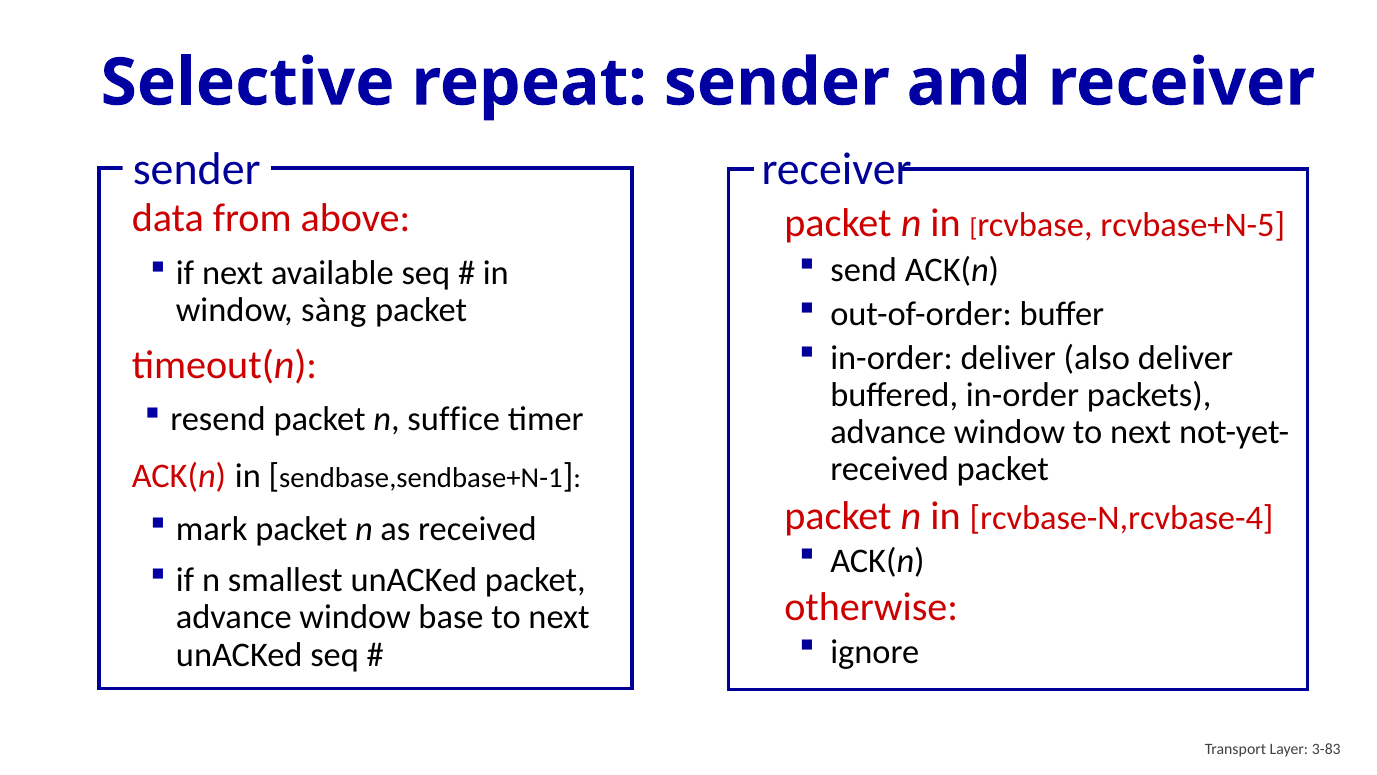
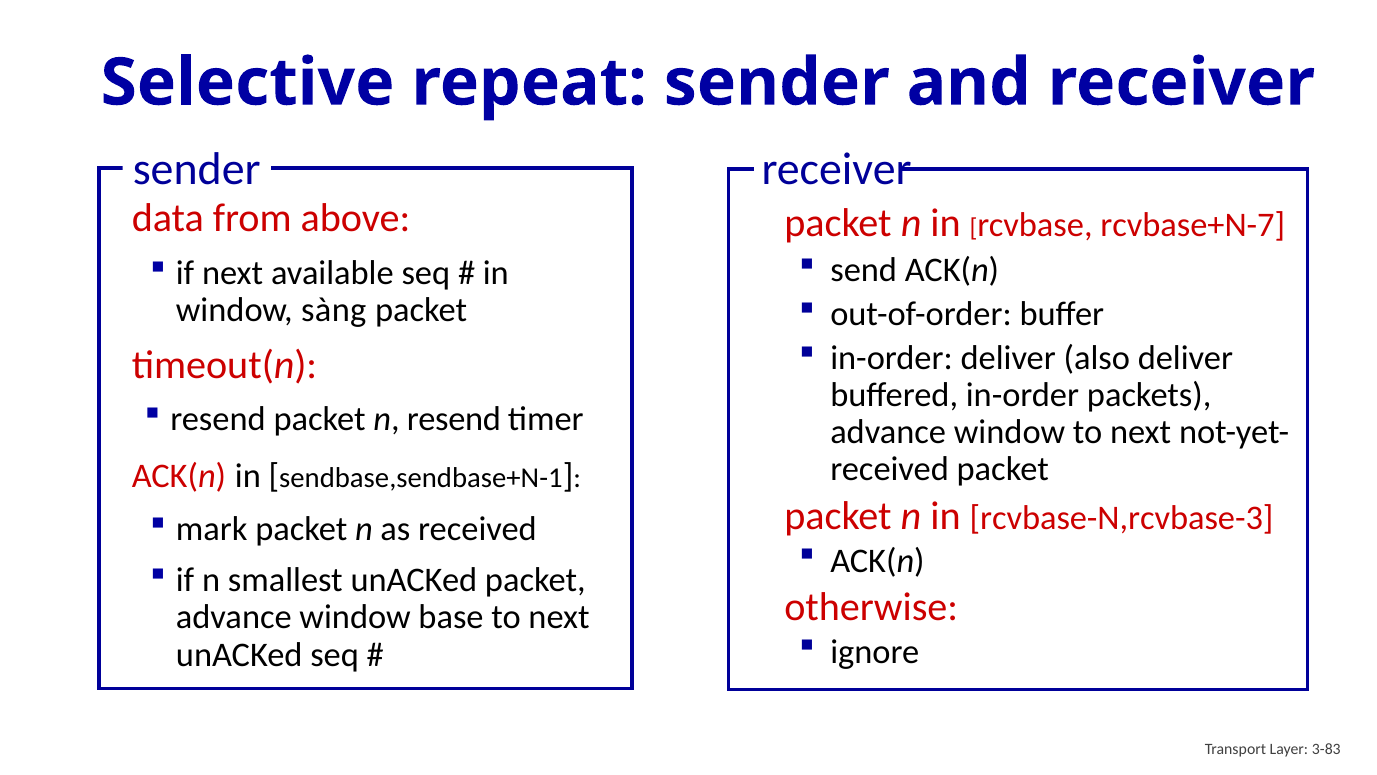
rcvbase+N-5: rcvbase+N-5 -> rcvbase+N-7 (1193, 225)
n suffice: suffice -> resend (454, 419)
rcvbase-N,rcvbase-4: rcvbase-N,rcvbase-4 -> rcvbase-N,rcvbase-3 (1122, 517)
